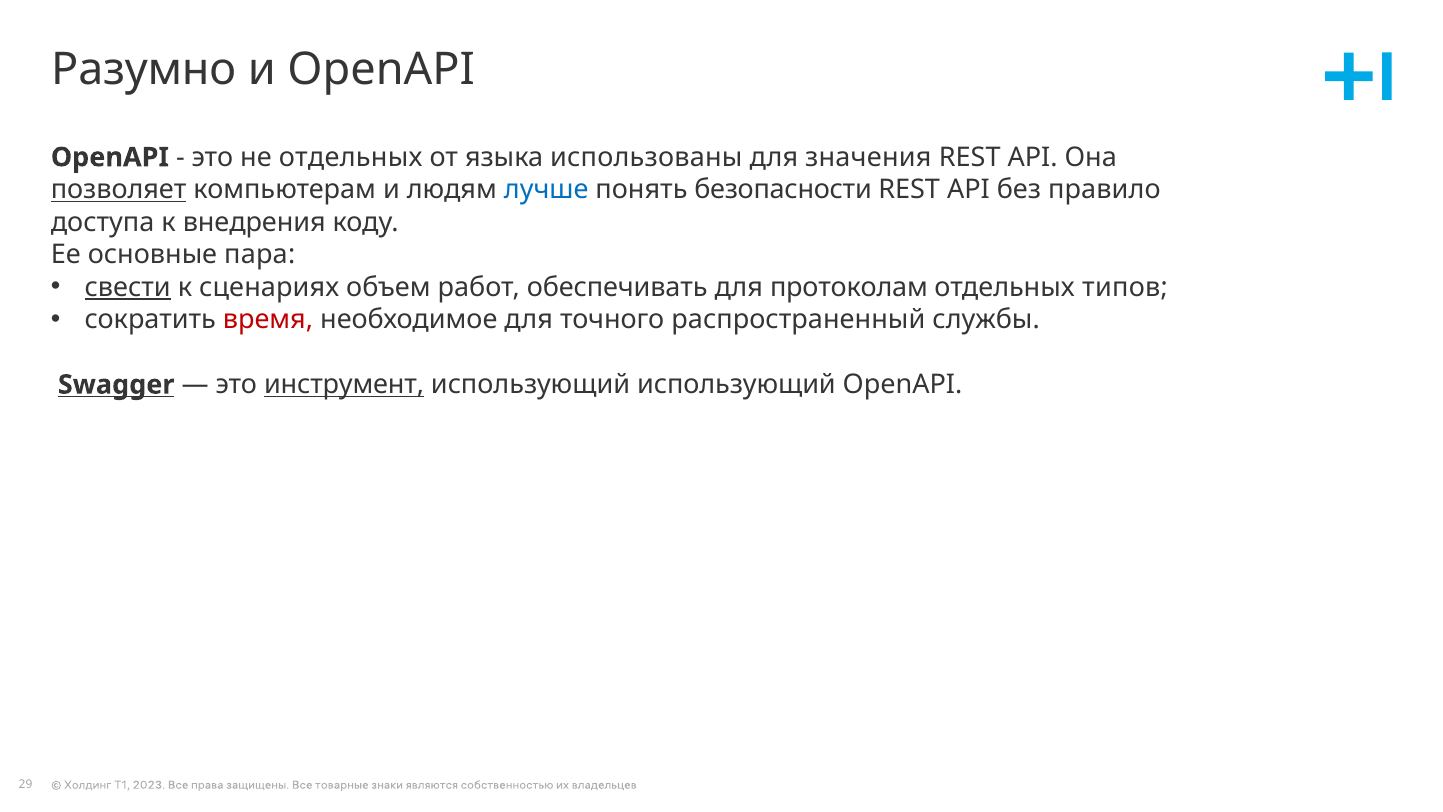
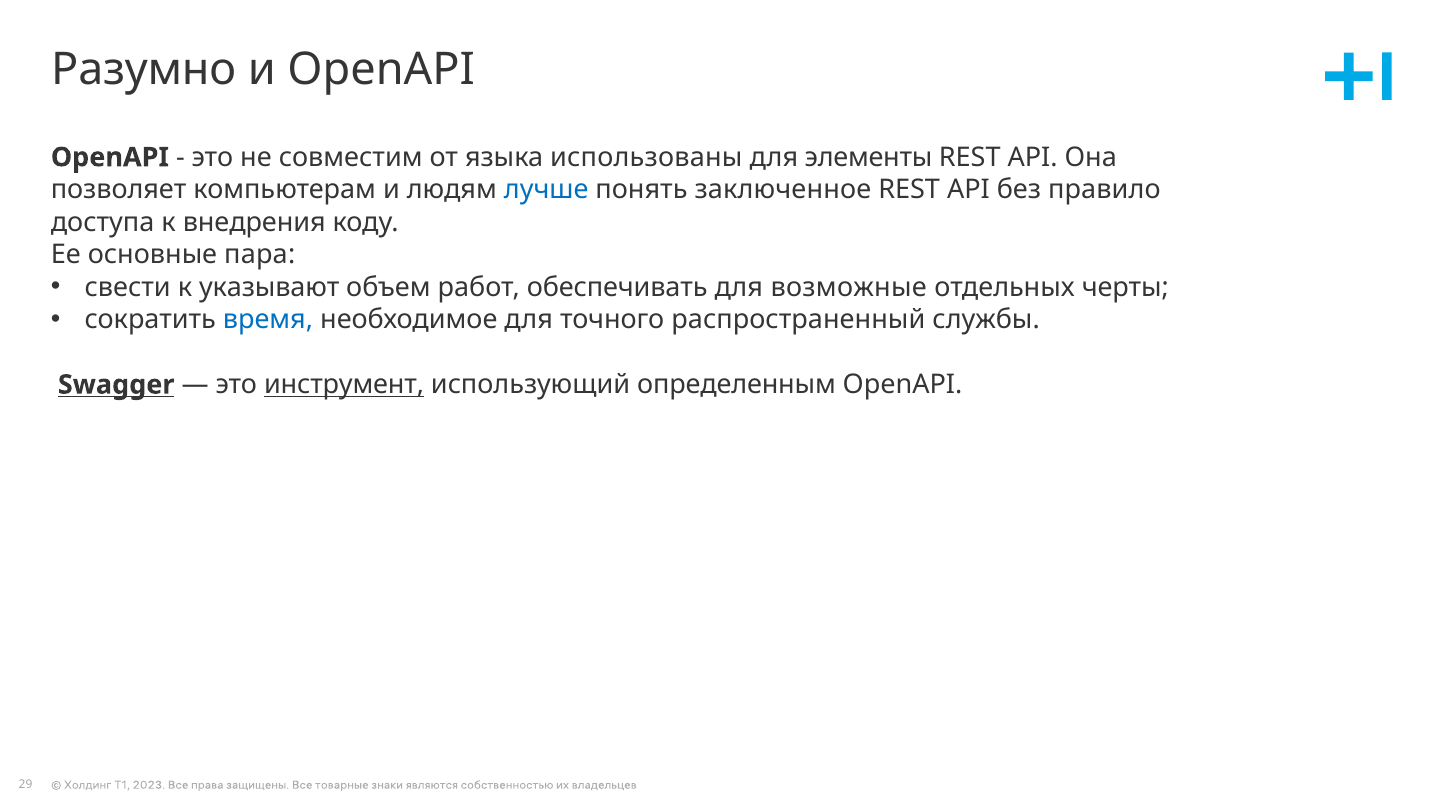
не отдельных: отдельных -> совместим (351, 157)
значения: значения -> элементы (869, 157)
позволяет underline: present -> none (119, 190)
безопасности: безопасности -> заключенное (783, 190)
свести underline: present -> none (128, 287)
сценариях: сценариях -> указывают (269, 287)
протоколам: протоколам -> возможные (849, 287)
типов: типов -> черты (1125, 287)
время colour: red -> blue (268, 320)
использующий использующий: использующий -> определенным (737, 385)
